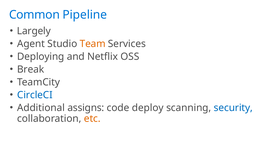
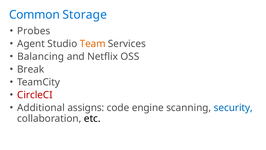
Pipeline: Pipeline -> Storage (85, 15)
Largely: Largely -> Probes (34, 31)
Deploying: Deploying -> Balancing (41, 56)
CircleCI colour: blue -> red (35, 95)
deploy: deploy -> engine (148, 107)
etc colour: orange -> black (92, 118)
